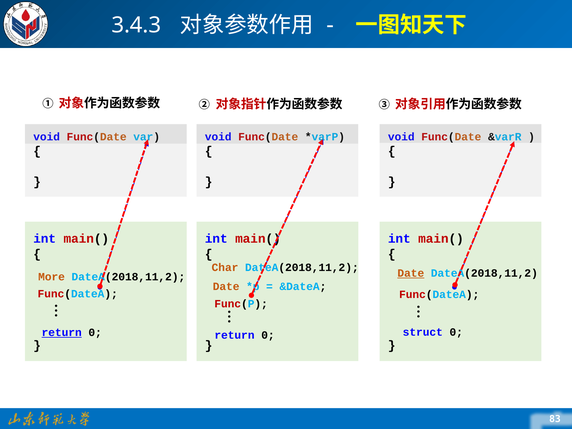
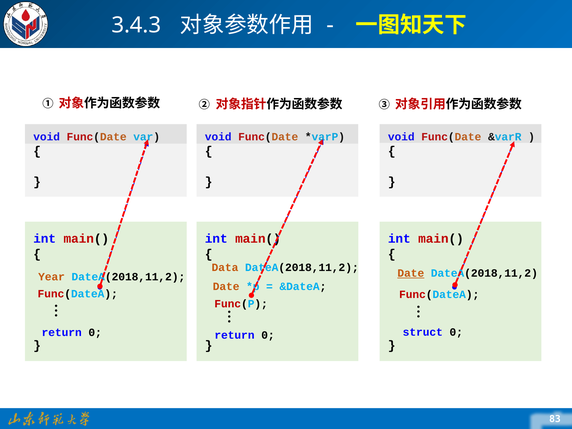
Char: Char -> Data (225, 267)
More: More -> Year (52, 277)
return underline: present -> none (62, 333)
